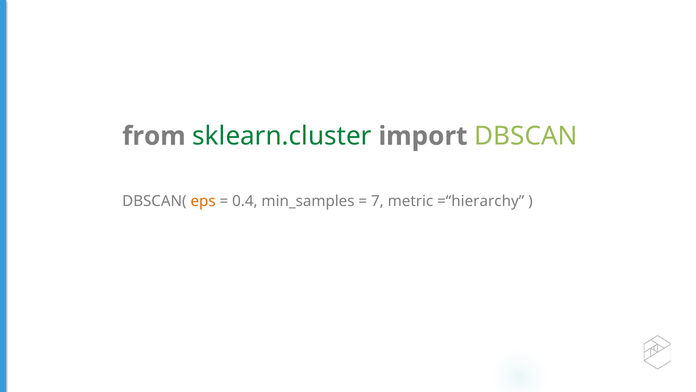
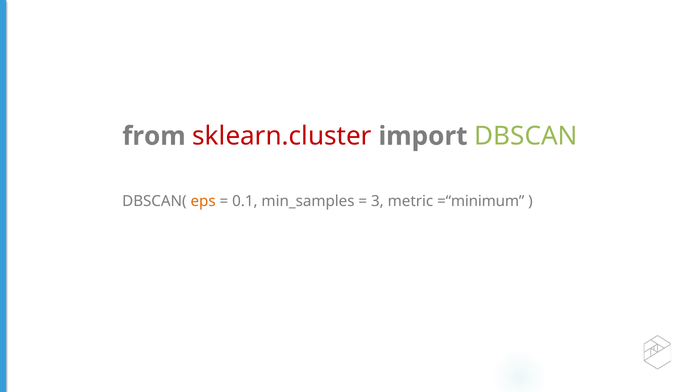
sklearn.cluster colour: green -> red (282, 136)
0.4: 0.4 -> 0.1 (245, 201)
7: 7 -> 3 (377, 201)
=“hierarchy: =“hierarchy -> =“minimum (481, 201)
